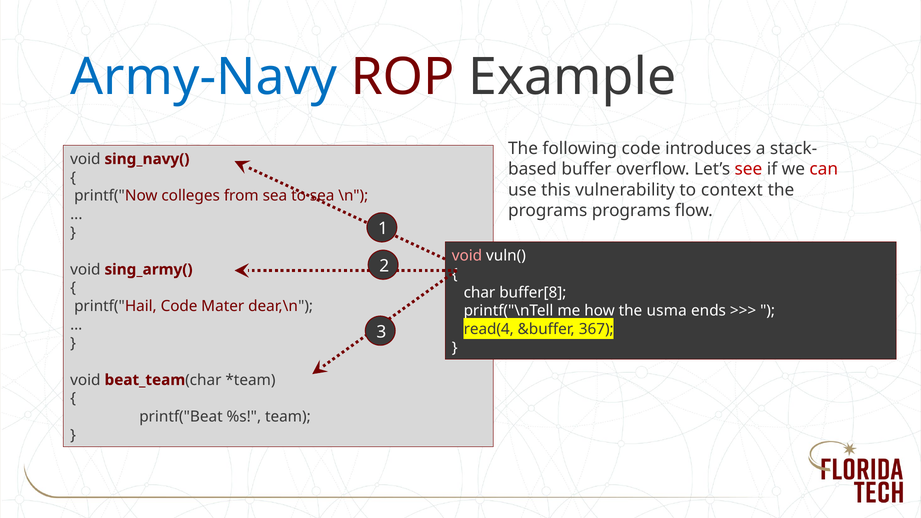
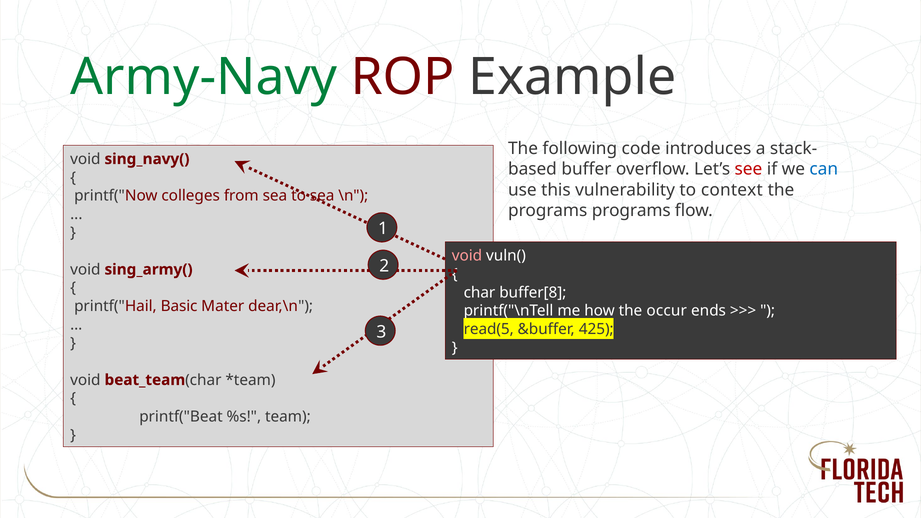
Army-Navy colour: blue -> green (204, 77)
can colour: red -> blue (824, 169)
printf("Hail Code: Code -> Basic (179, 306)
usma: usma -> occur (667, 311)
read(4: read(4 -> read(5 (489, 329)
367: 367 -> 425 (596, 329)
